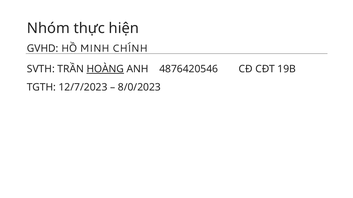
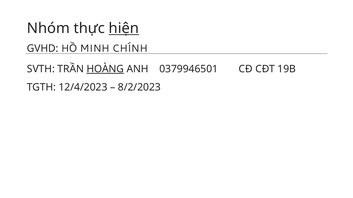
hiện underline: none -> present (124, 28)
4876420546: 4876420546 -> 0379946501 (189, 69)
12/7/2023: 12/7/2023 -> 12/4/2023 (83, 88)
8/0/2023: 8/0/2023 -> 8/2/2023 (139, 88)
